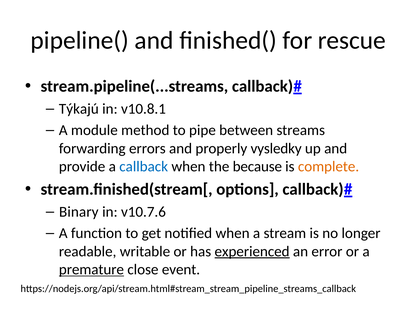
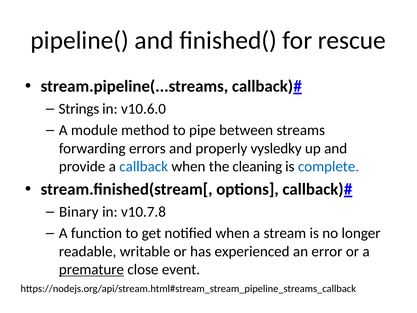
Týkajú: Týkajú -> Strings (79, 109)
v10.8.1: v10.8.1 -> v10.6.0 (143, 109)
because: because -> cleaning (257, 166)
complete colour: orange -> blue (329, 166)
v10.7.6: v10.7.6 -> v10.7.8 (143, 212)
experienced underline: present -> none (252, 251)
